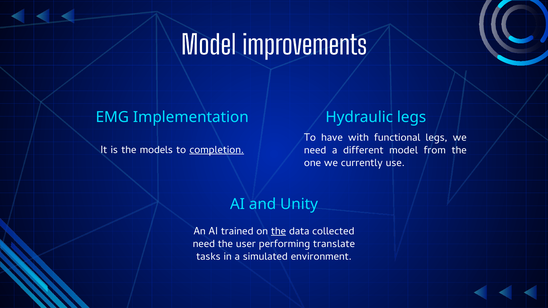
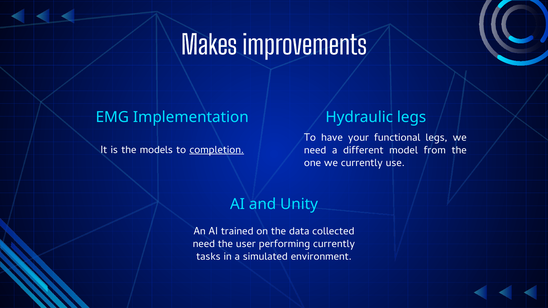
Model: Model -> Makes (209, 46)
with: with -> your (358, 137)
the underline: present -> none (279, 231)
performing translate: translate -> currently (334, 244)
